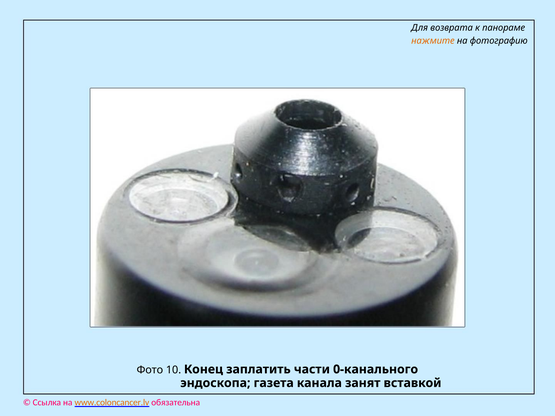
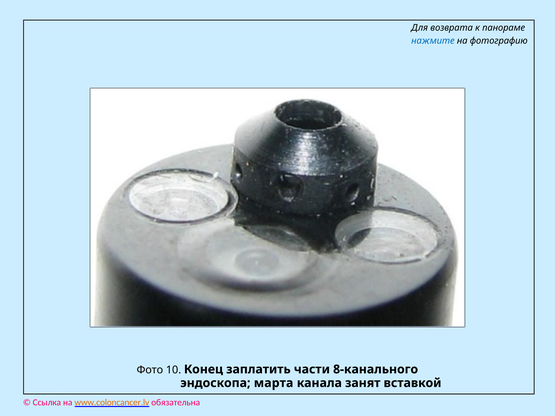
нажмите colour: orange -> blue (433, 41)
0-канального: 0-канального -> 8-канального (376, 370)
газета: газета -> марта (274, 383)
